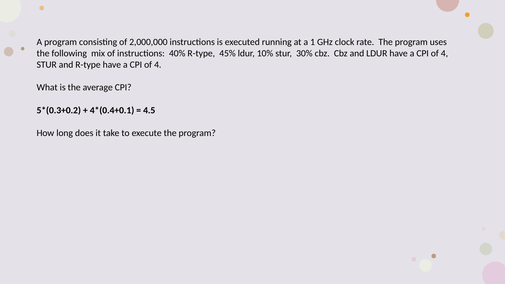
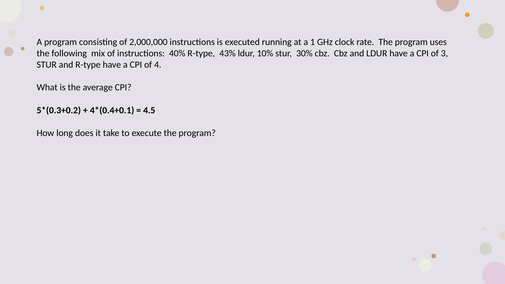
45%: 45% -> 43% (227, 53)
4: 4 -> 3 (444, 53)
